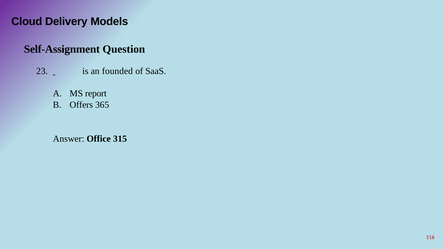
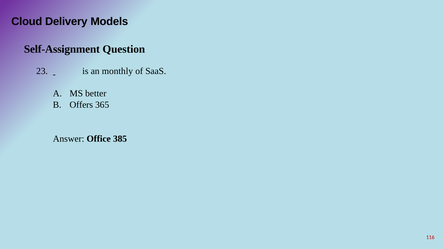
founded: founded -> monthly (117, 71)
report: report -> better (96, 94)
315: 315 -> 385 (120, 139)
